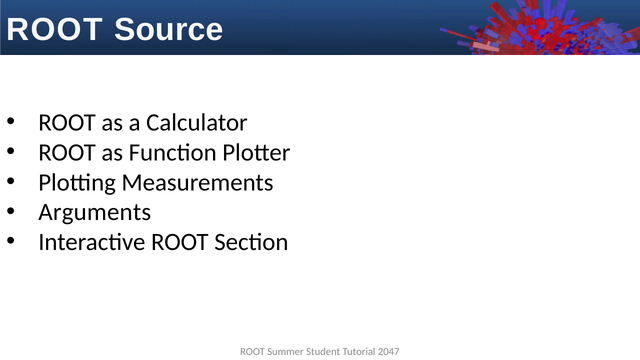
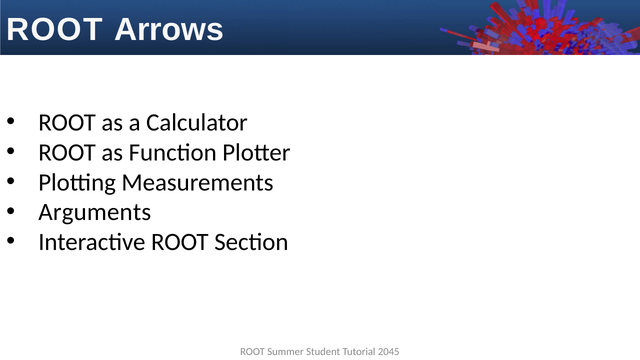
Source: Source -> Arrows (169, 30)
2047: 2047 -> 2045 (389, 352)
